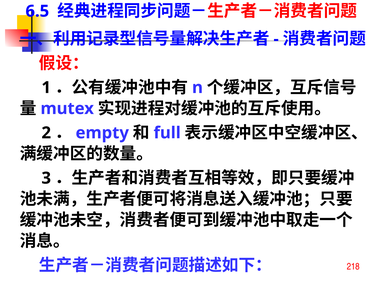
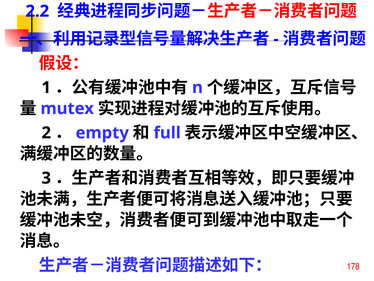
6.5: 6.5 -> 2.2 (37, 11)
218: 218 -> 178 (353, 266)
